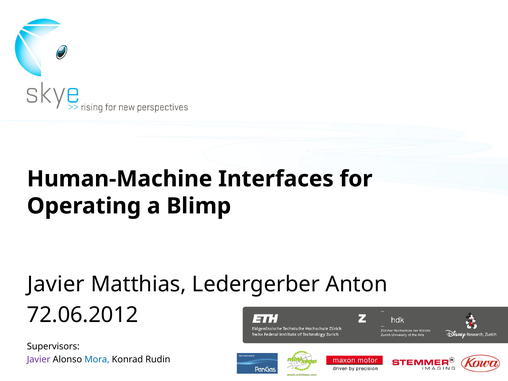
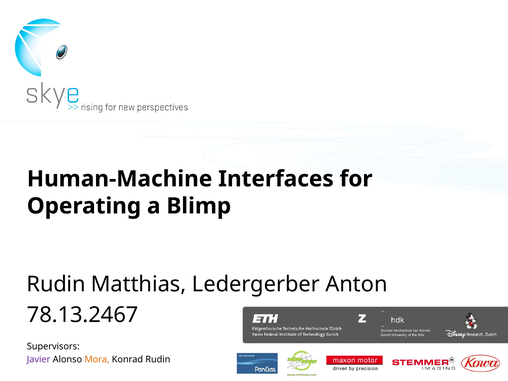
Javier: Javier -> Rudin (56, 284)
72.06.2012: 72.06.2012 -> 78.13.2467 (83, 315)
Mora colour: blue -> orange (97, 360)
